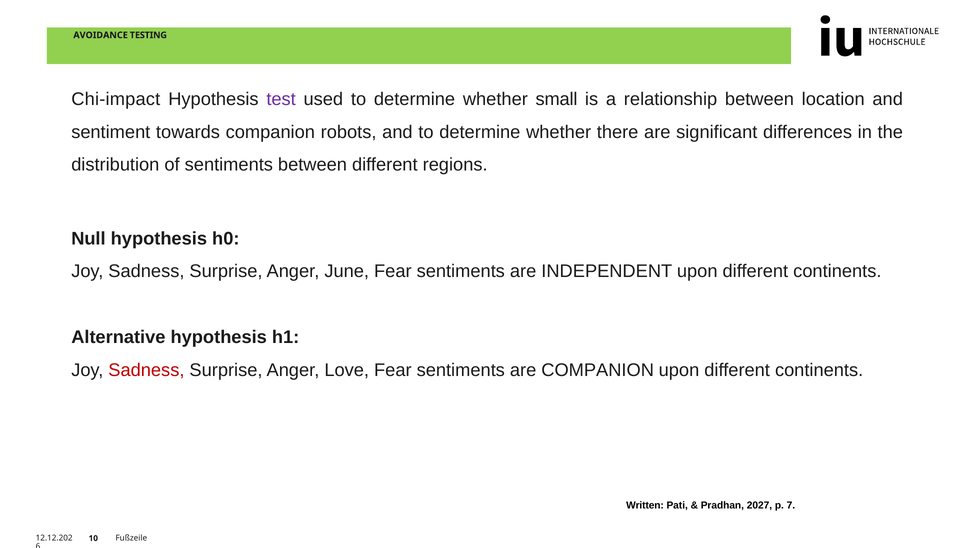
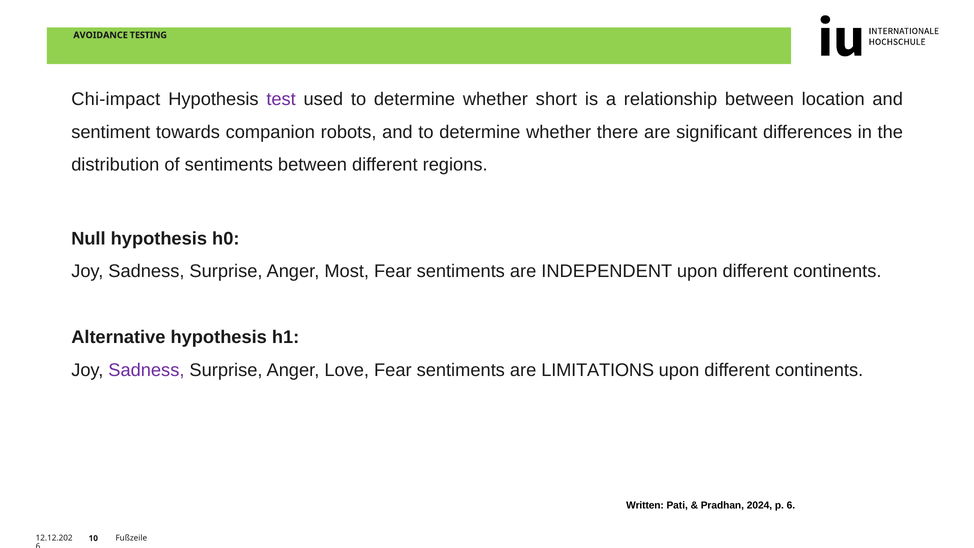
small: small -> short (556, 99)
June: June -> Most (347, 271)
Sadness colour: red -> purple (146, 370)
are COMPANION: COMPANION -> LIMITATIONS (598, 370)
2027: 2027 -> 2024 (759, 505)
p 7: 7 -> 6 (791, 505)
